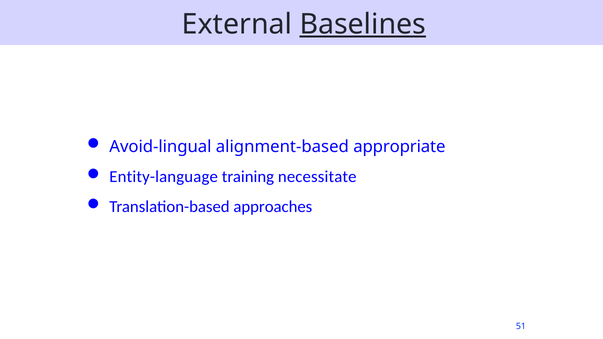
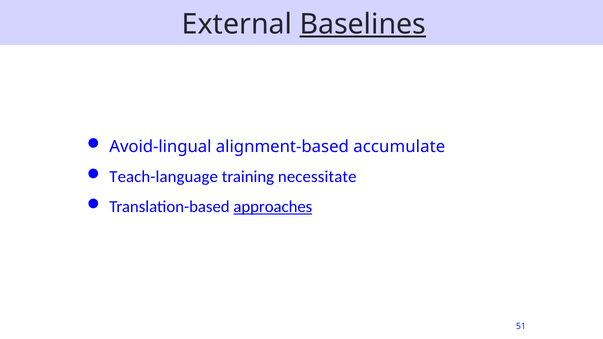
appropriate: appropriate -> accumulate (399, 147)
Entity-language: Entity-language -> Teach-language (164, 177)
approaches underline: none -> present (273, 207)
